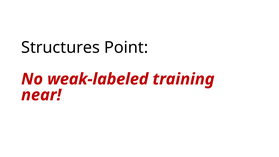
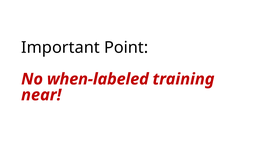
Structures: Structures -> Important (60, 47)
weak-labeled: weak-labeled -> when-labeled (98, 79)
